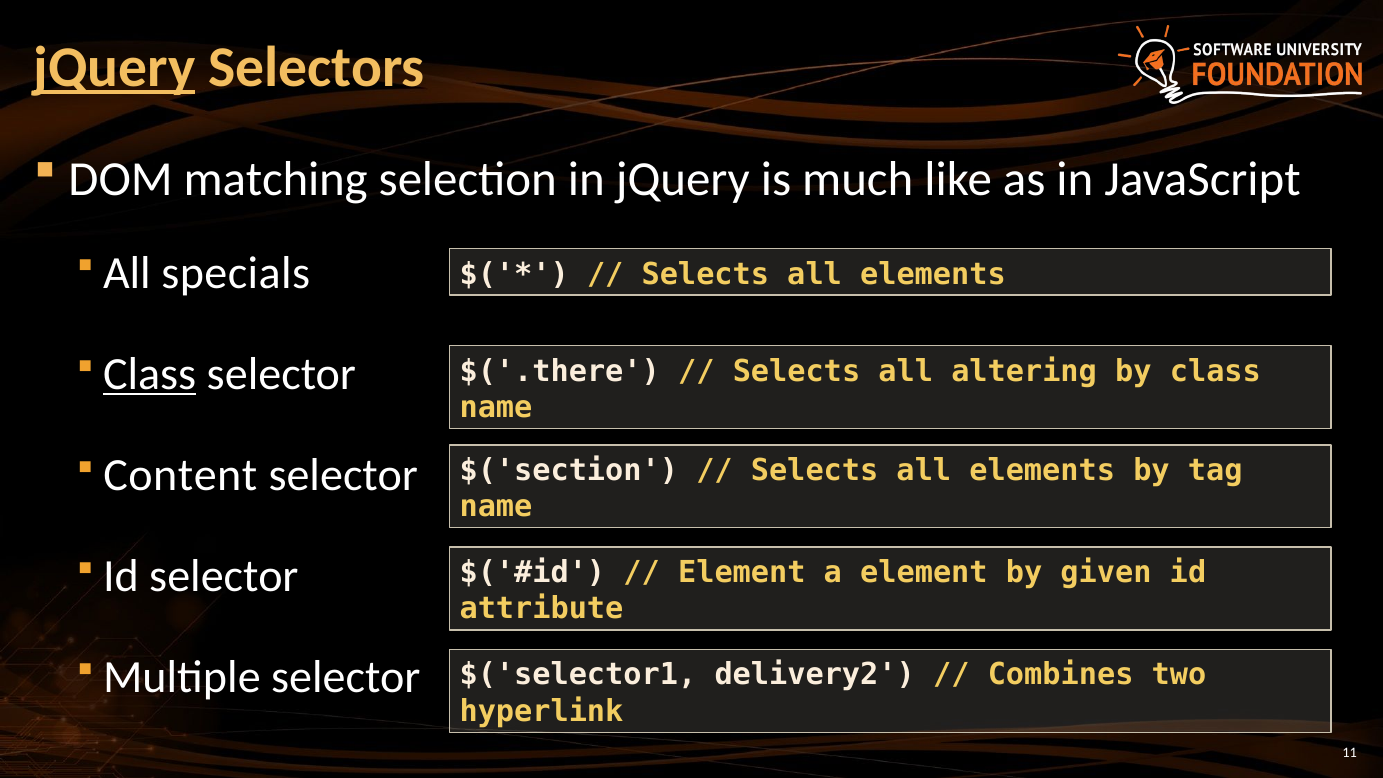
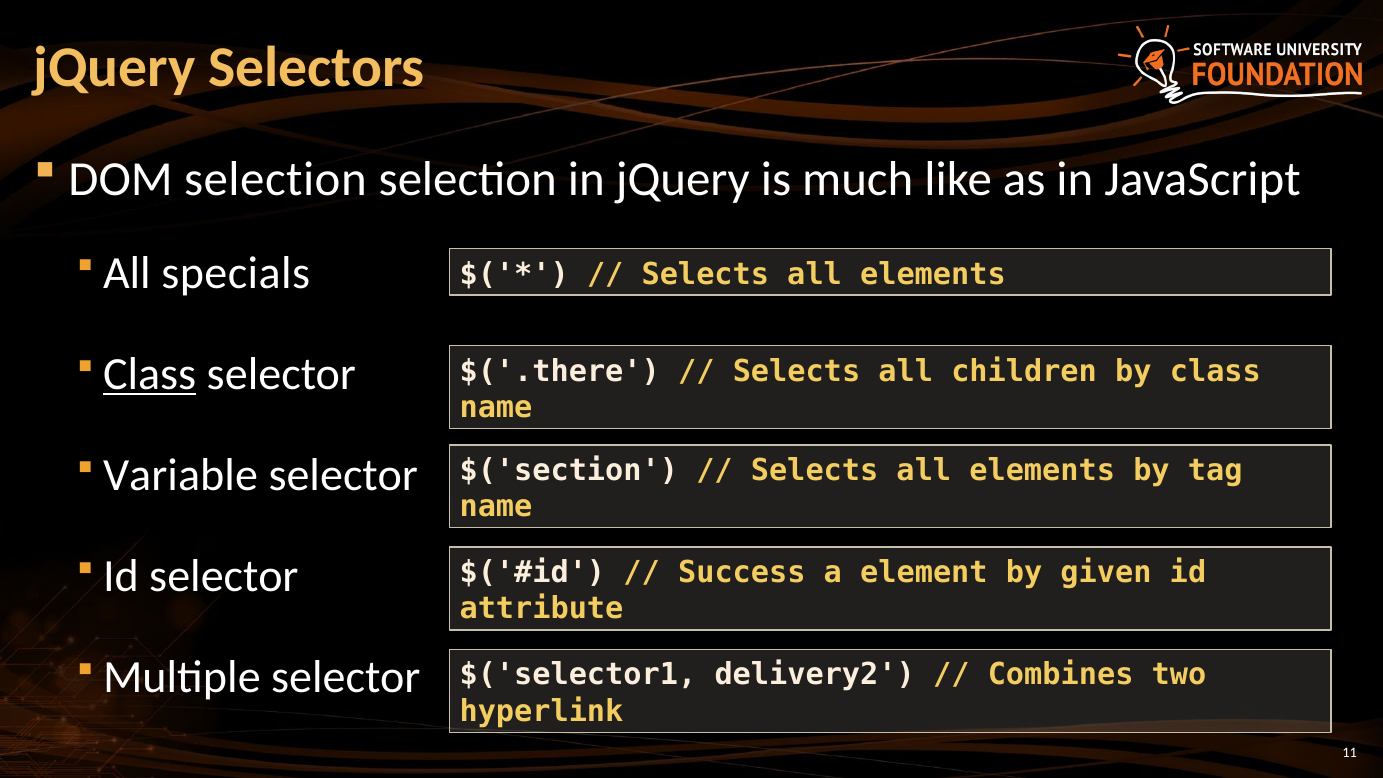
jQuery underline: present -> none (115, 67)
DOM matching: matching -> selection (275, 179)
altering: altering -> children (1024, 371)
Content: Content -> Variable (181, 475)
Element: Element -> Success (742, 573)
